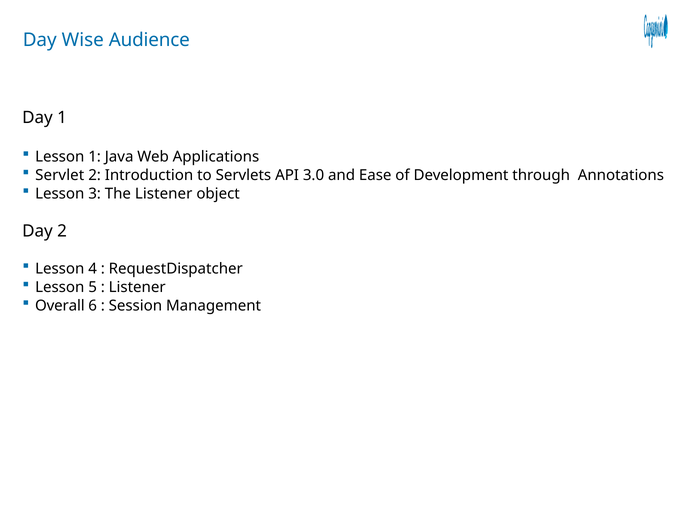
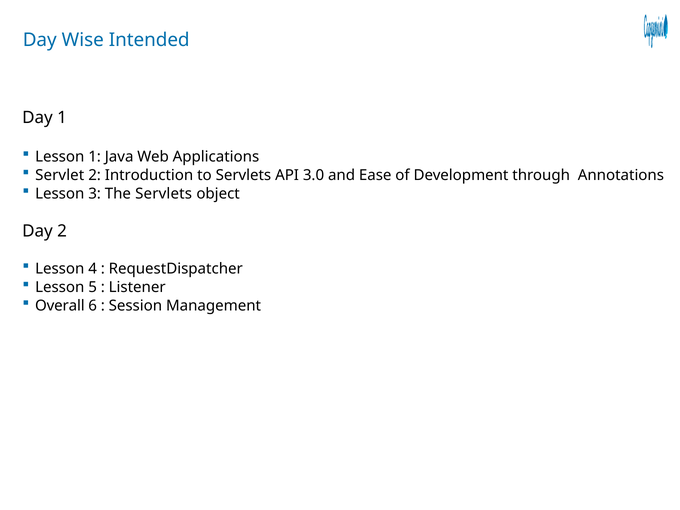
Audience: Audience -> Intended (149, 40)
The Listener: Listener -> Servlets (164, 194)
